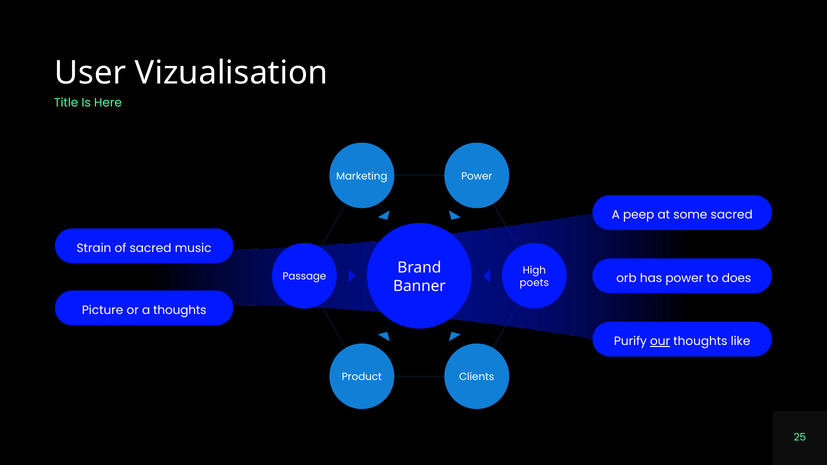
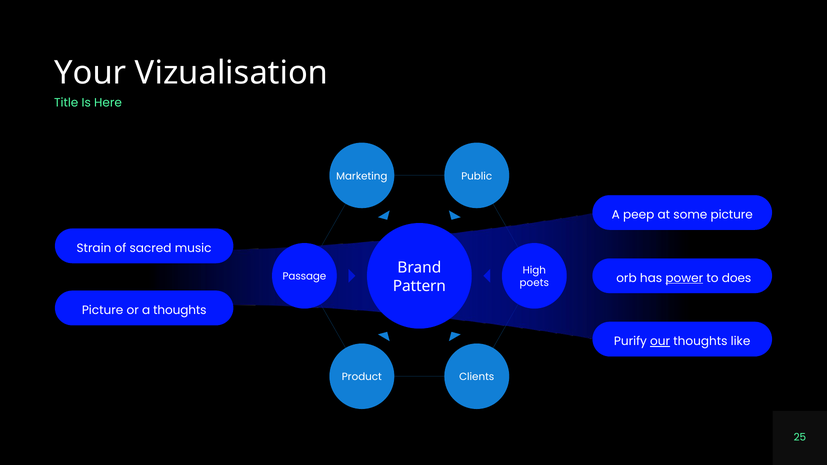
User: User -> Your (90, 73)
Marketing Power: Power -> Public (477, 176)
some sacred: sacred -> picture (732, 215)
power underline: none -> present (684, 278)
Banner: Banner -> Pattern (419, 286)
